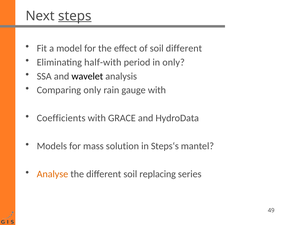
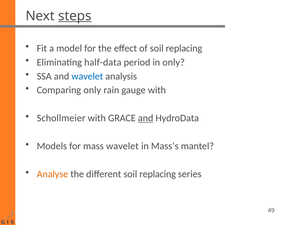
of soil different: different -> replacing (184, 48)
half-with: half-with -> half-data (103, 62)
wavelet colour: black -> blue (87, 76)
Coefficients: Coefficients -> Schollmeier (61, 118)
and underline: none -> present (146, 118)
mass solution: solution -> wavelet (122, 146)
Steps‘s: Steps‘s -> Mass‘s (165, 146)
